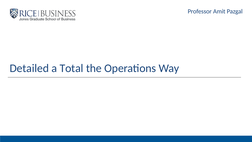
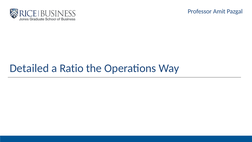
Total: Total -> Ratio (72, 68)
